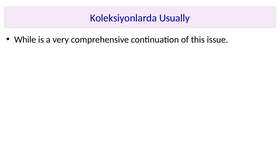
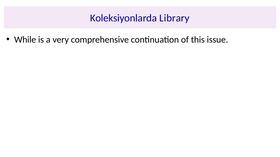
Usually: Usually -> Library (174, 18)
